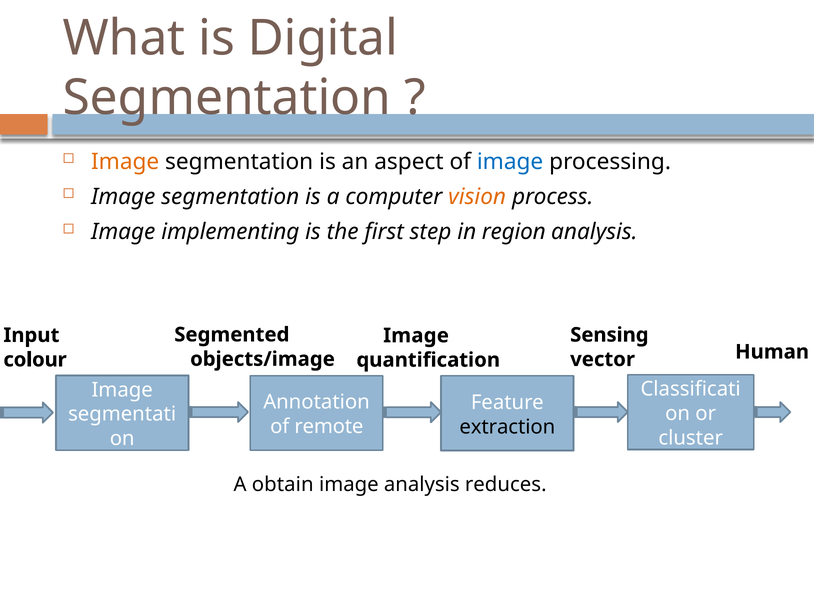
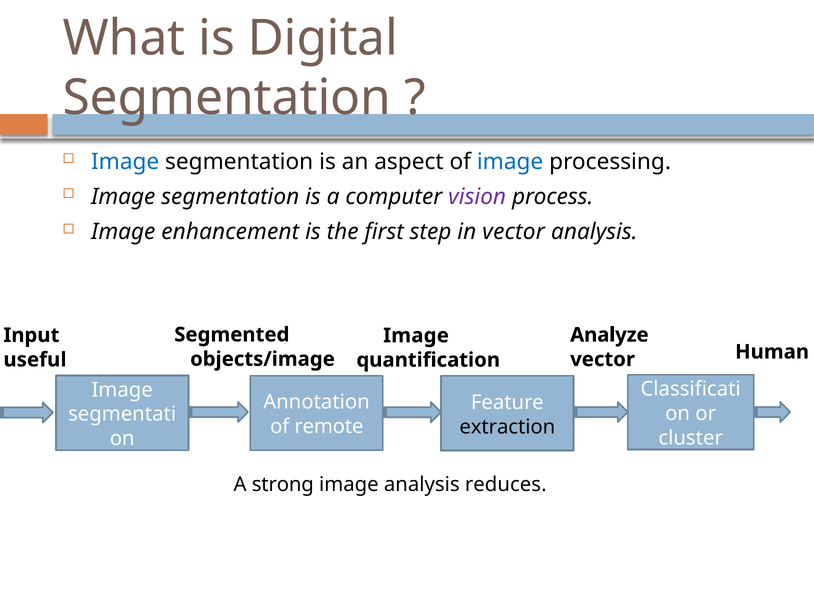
Image colour: orange -> blue (125, 162)
vision colour: orange -> purple (477, 197)
implementing: implementing -> enhancement (230, 232)
in region: region -> vector (514, 232)
Sensing: Sensing -> Analyze (609, 335)
colour: colour -> useful (35, 359)
obtain: obtain -> strong (283, 484)
